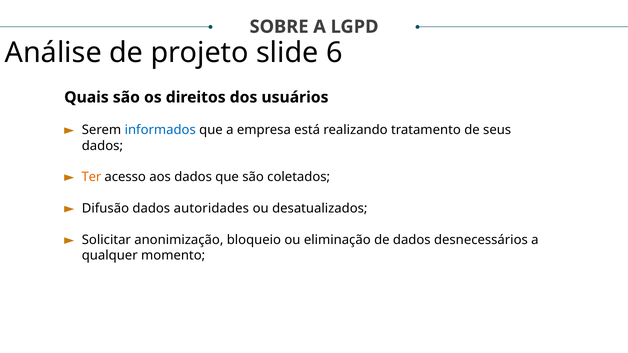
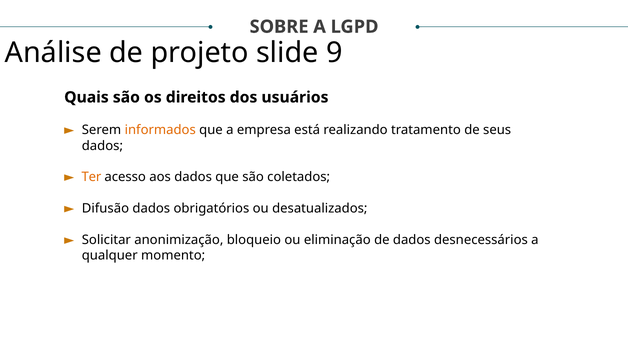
6: 6 -> 9 (334, 53)
informados colour: blue -> orange (160, 130)
autoridades: autoridades -> obrigatórios (211, 209)
